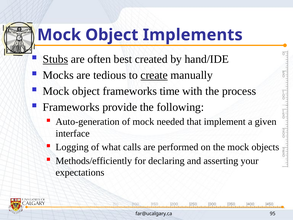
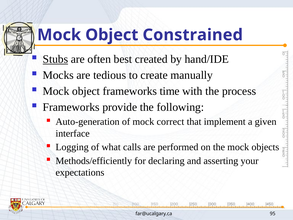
Implements: Implements -> Constrained (193, 35)
create underline: present -> none (154, 75)
needed: needed -> correct (170, 122)
